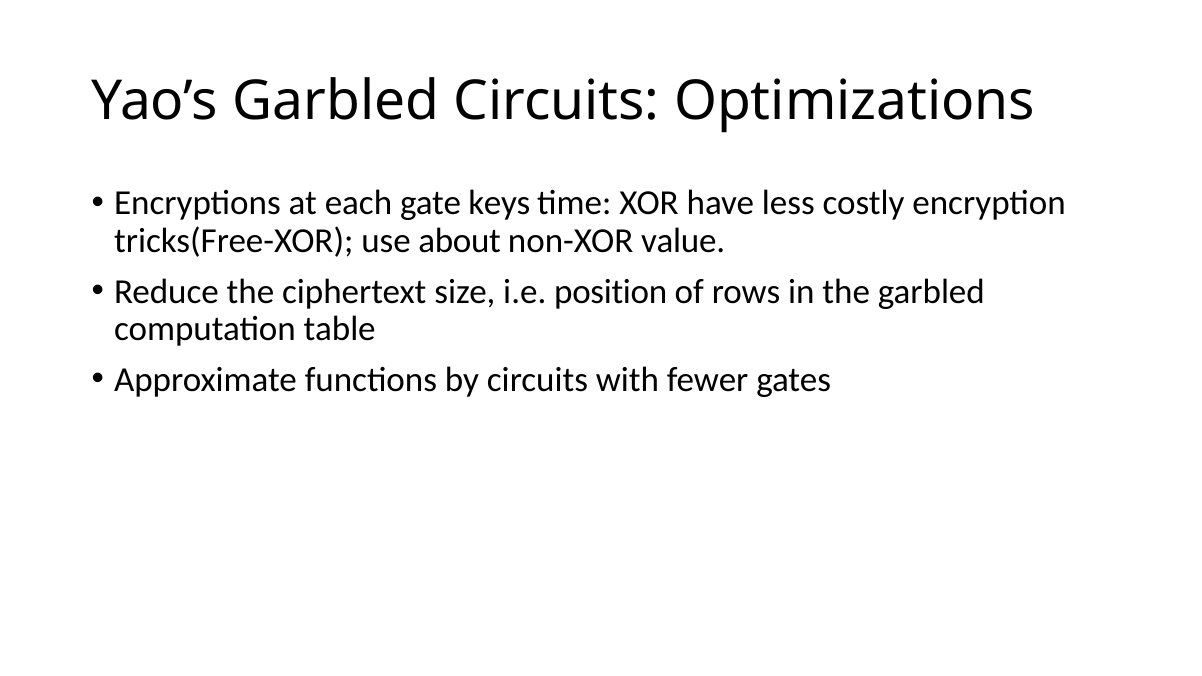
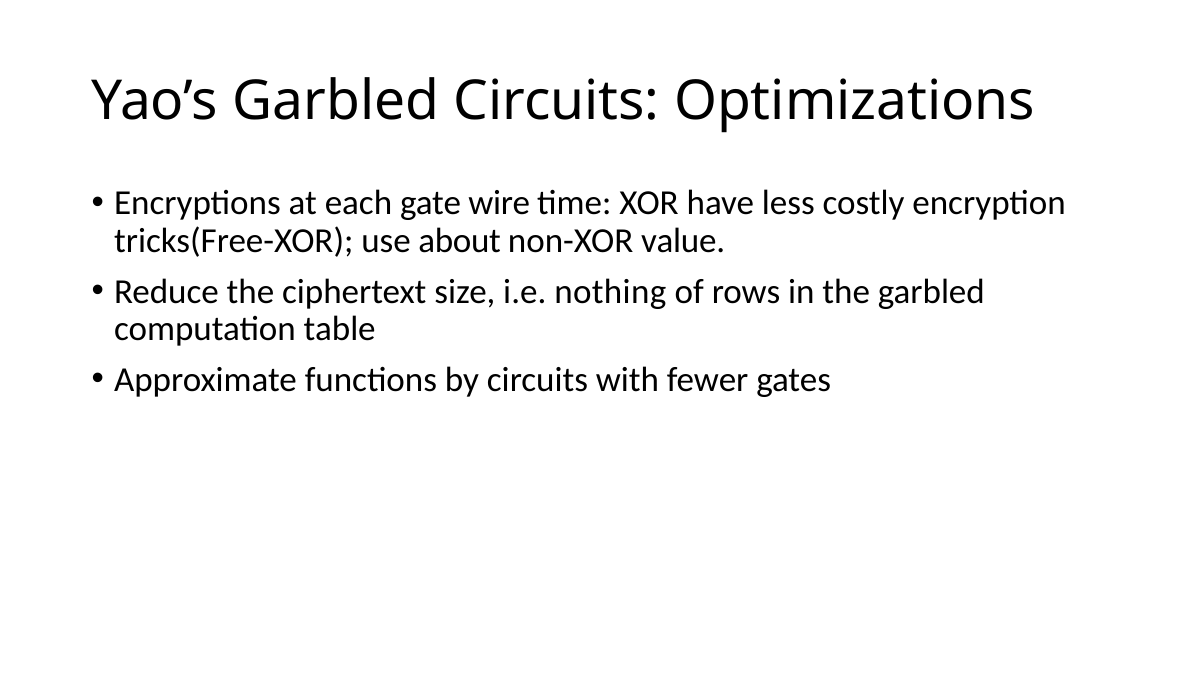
keys: keys -> wire (499, 203)
position: position -> nothing (610, 291)
